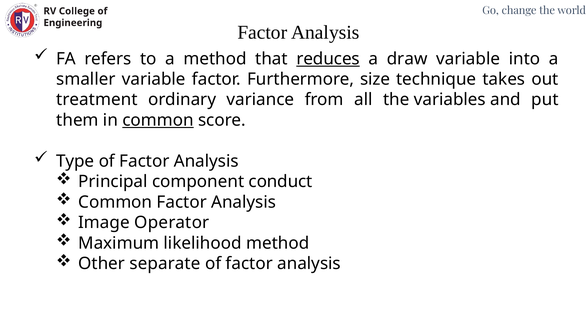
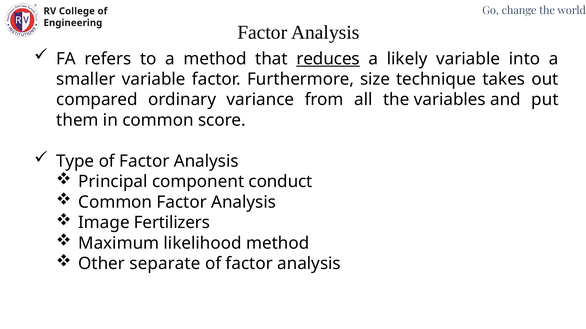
draw: draw -> likely (407, 59)
treatment: treatment -> compared (97, 100)
common underline: present -> none (158, 120)
Operator: Operator -> Fertilizers (172, 223)
